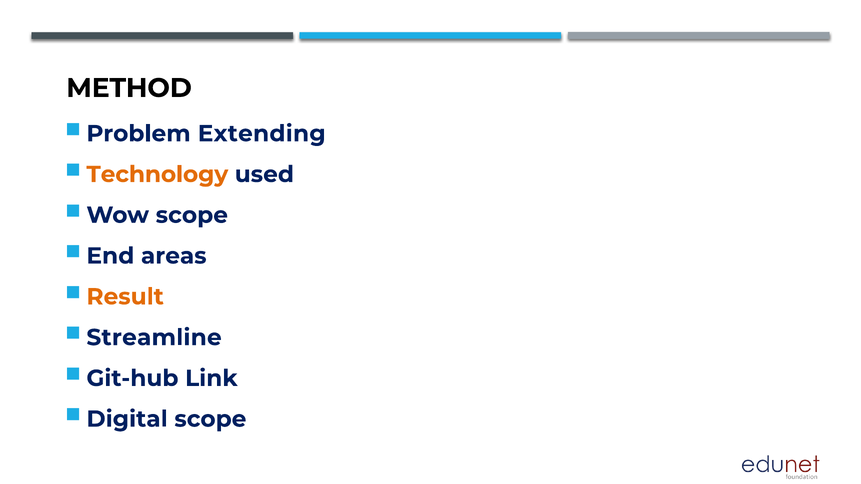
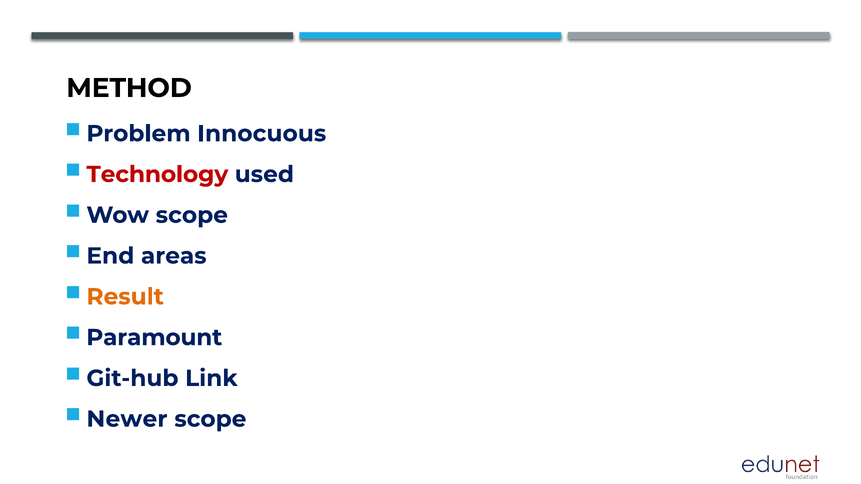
Extending: Extending -> Innocuous (262, 134)
Technology colour: orange -> red (157, 174)
Streamline: Streamline -> Paramount (154, 338)
Digital: Digital -> Newer (127, 419)
